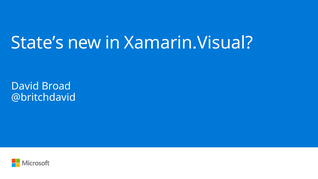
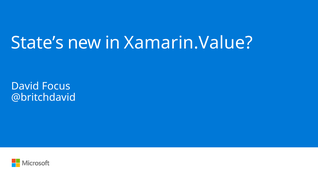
Xamarin.Visual: Xamarin.Visual -> Xamarin.Value (188, 43)
Broad: Broad -> Focus (56, 86)
